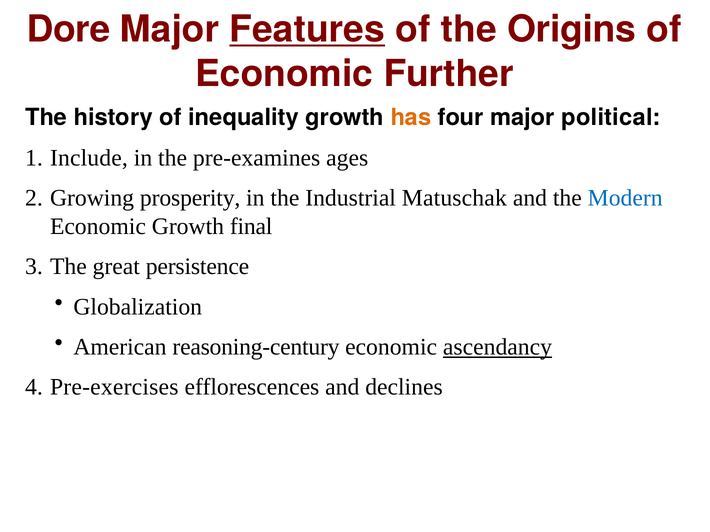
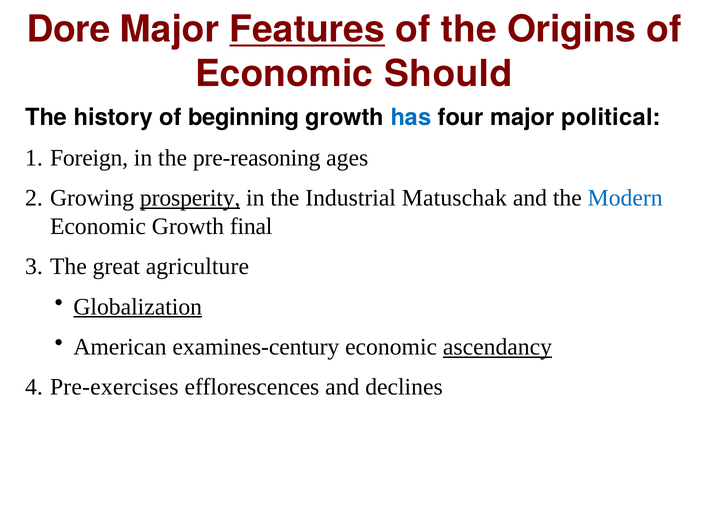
Further: Further -> Should (448, 74)
inequality: inequality -> beginning (244, 118)
has colour: orange -> blue (411, 118)
Include: Include -> Foreign (89, 158)
pre-examines: pre-examines -> pre-reasoning (257, 158)
prosperity underline: none -> present (190, 198)
persistence: persistence -> agriculture (197, 267)
Globalization underline: none -> present (138, 307)
reasoning-century: reasoning-century -> examines-century (256, 347)
